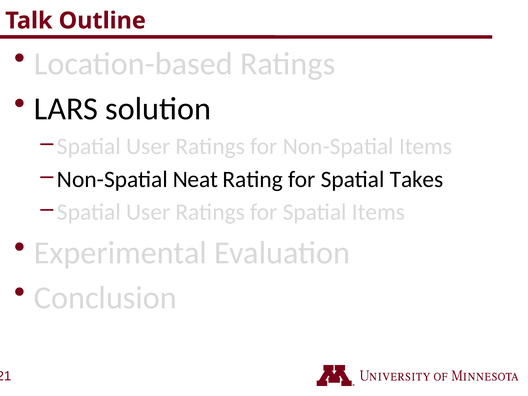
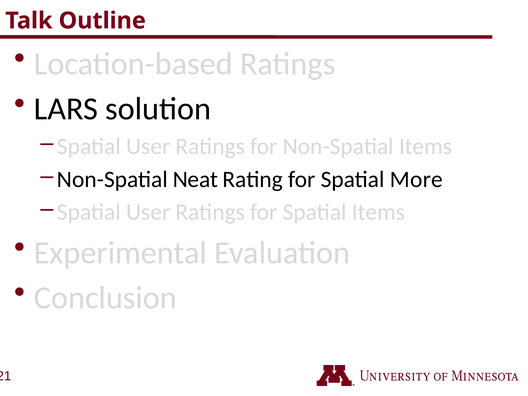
Takes: Takes -> More (416, 179)
